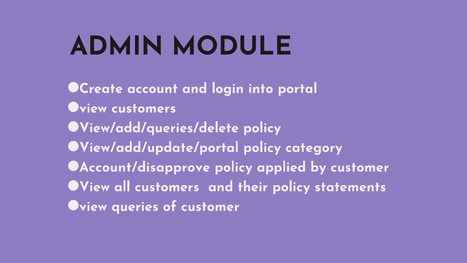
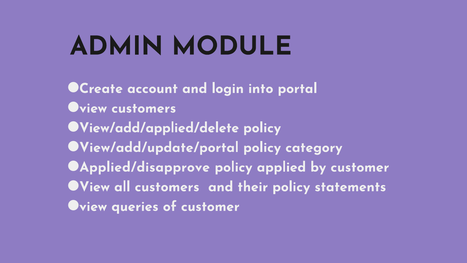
View/add/queries/delete: View/add/queries/delete -> View/add/applied/delete (159, 128)
Account/disapprove: Account/disapprove -> Applied/disapprove (145, 167)
